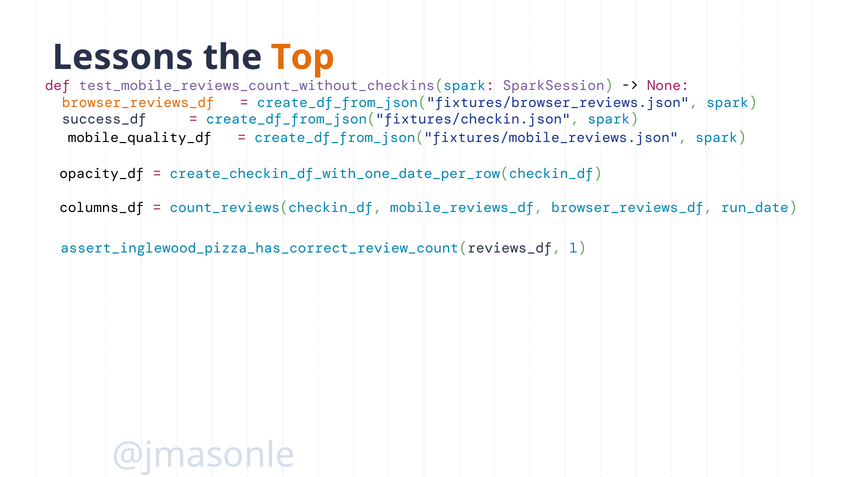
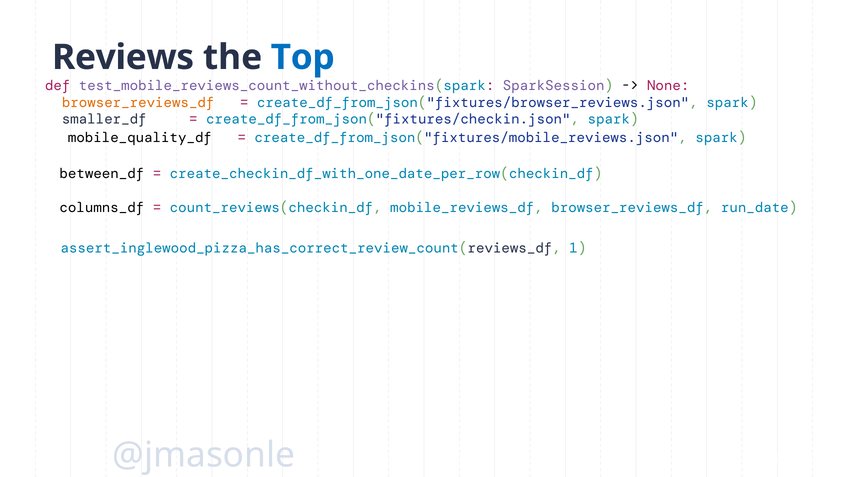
Lessons: Lessons -> Reviews (123, 57)
Top colour: orange -> blue (303, 57)
success_df: success_df -> smaller_df (104, 119)
opacity_df: opacity_df -> between_df (102, 173)
